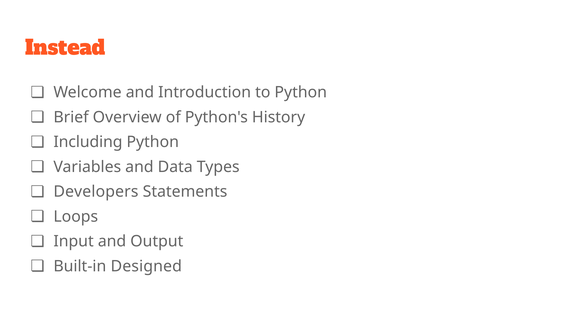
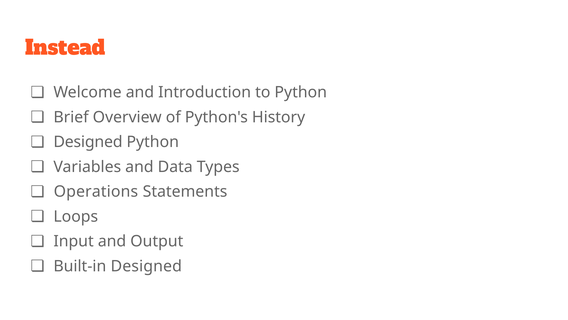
Including: Including -> Designed (88, 142)
Developers: Developers -> Operations (96, 191)
